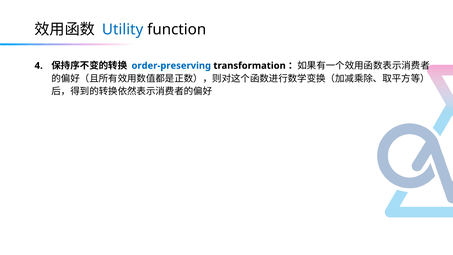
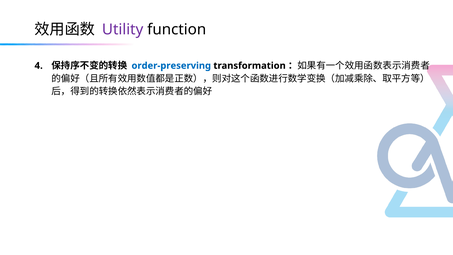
Utility colour: blue -> purple (123, 30)
